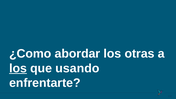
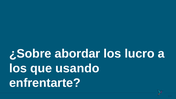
¿Como: ¿Como -> ¿Sobre (30, 54)
otras: otras -> lucro (140, 54)
los underline: present -> none (18, 68)
